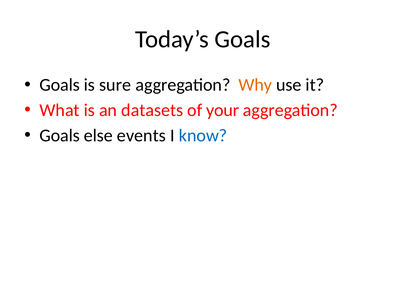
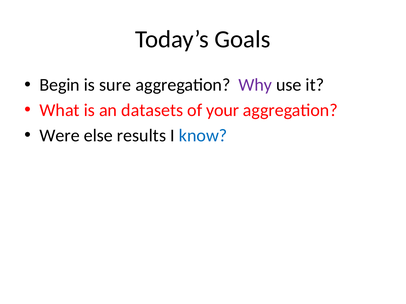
Goals: Goals -> Begin (60, 85)
Why colour: orange -> purple (255, 85)
Goals: Goals -> Were (60, 136)
events: events -> results (142, 136)
